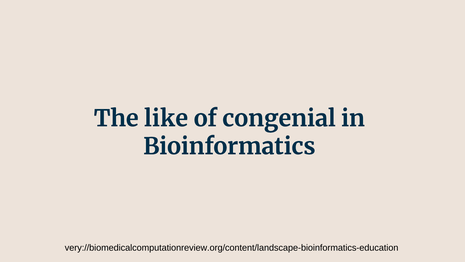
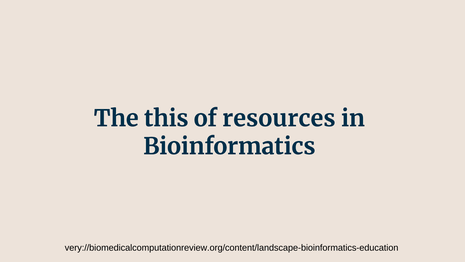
like: like -> this (166, 118)
congenial: congenial -> resources (279, 118)
